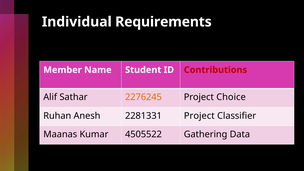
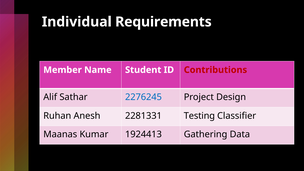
2276245 colour: orange -> blue (143, 97)
Choice: Choice -> Design (231, 97)
2281331 Project: Project -> Testing (199, 116)
4505522: 4505522 -> 1924413 (143, 134)
